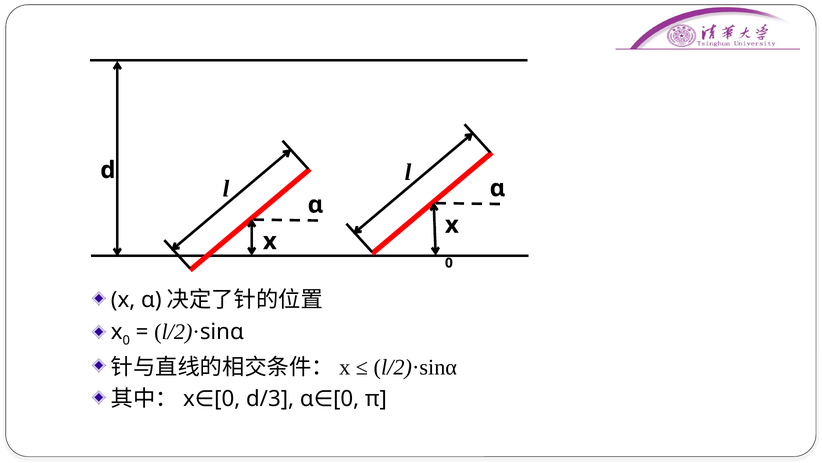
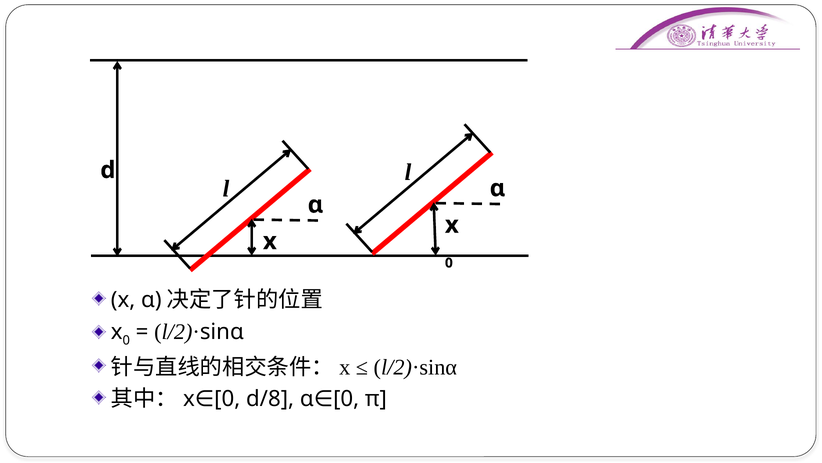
d/3: d/3 -> d/8 (270, 398)
